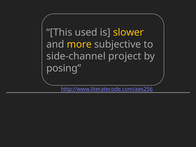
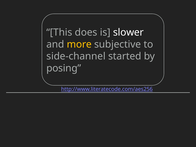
used: used -> does (86, 32)
slower colour: yellow -> white (128, 32)
project: project -> started (125, 56)
